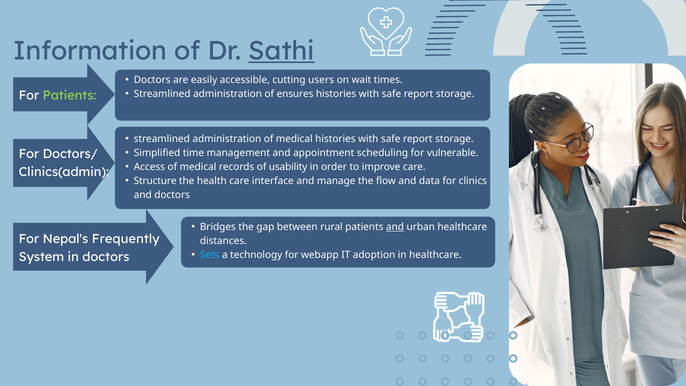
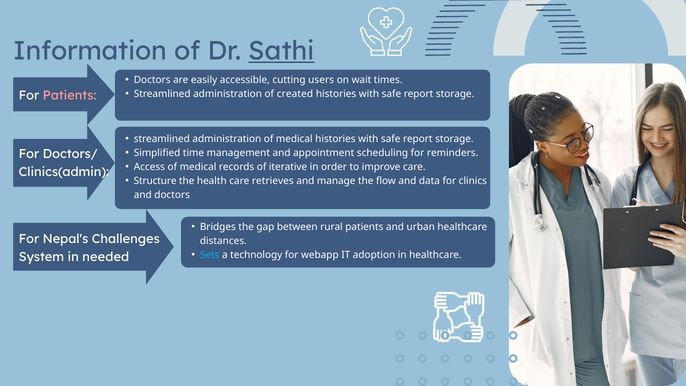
ensures: ensures -> created (295, 94)
Patients colour: light green -> pink (69, 95)
vulnerable: vulnerable -> reminders (453, 153)
usability: usability -> iterative (288, 167)
interface: interface -> retrieves (273, 181)
and underline: present -> none (395, 227)
Frequently: Frequently -> Challenges (126, 239)
in doctors: doctors -> needed (106, 257)
